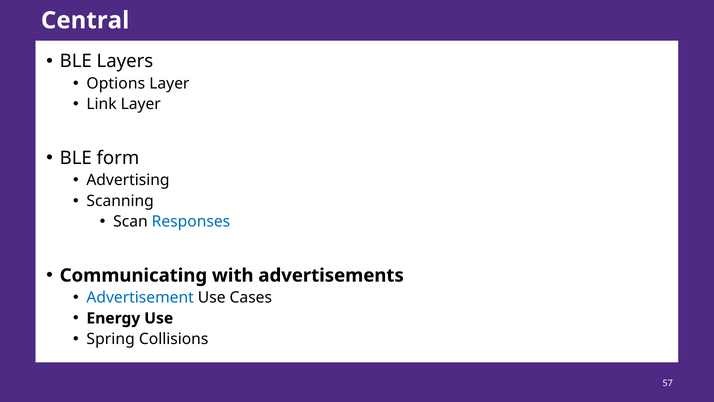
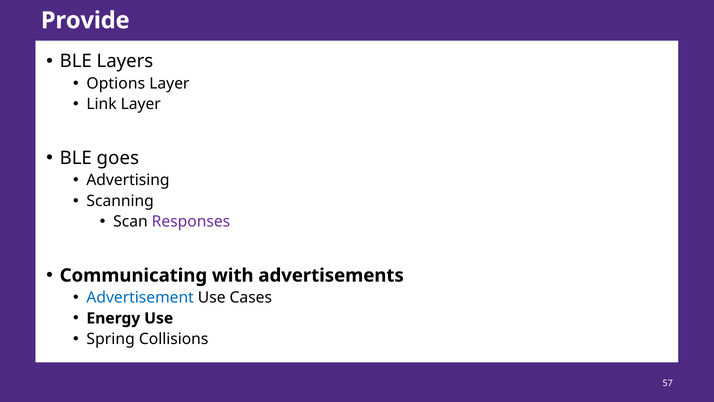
Central: Central -> Provide (85, 20)
form: form -> goes (118, 158)
Responses colour: blue -> purple (191, 221)
